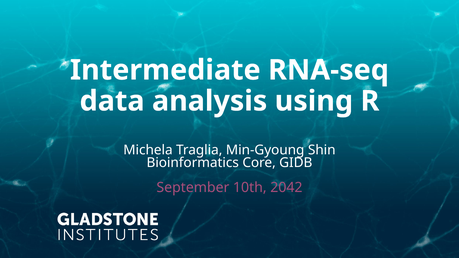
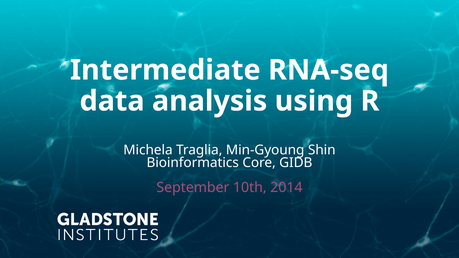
2042: 2042 -> 2014 (286, 188)
